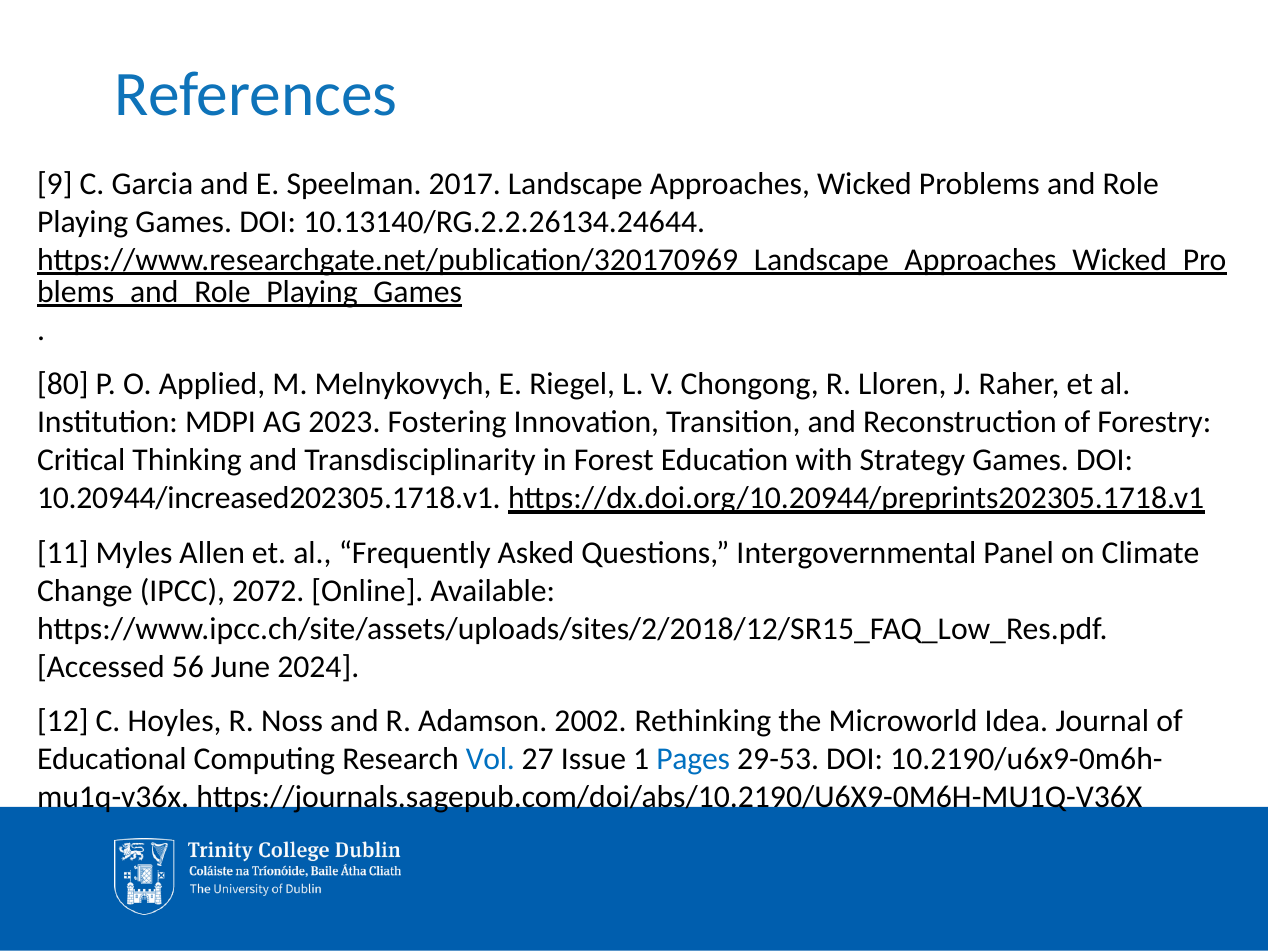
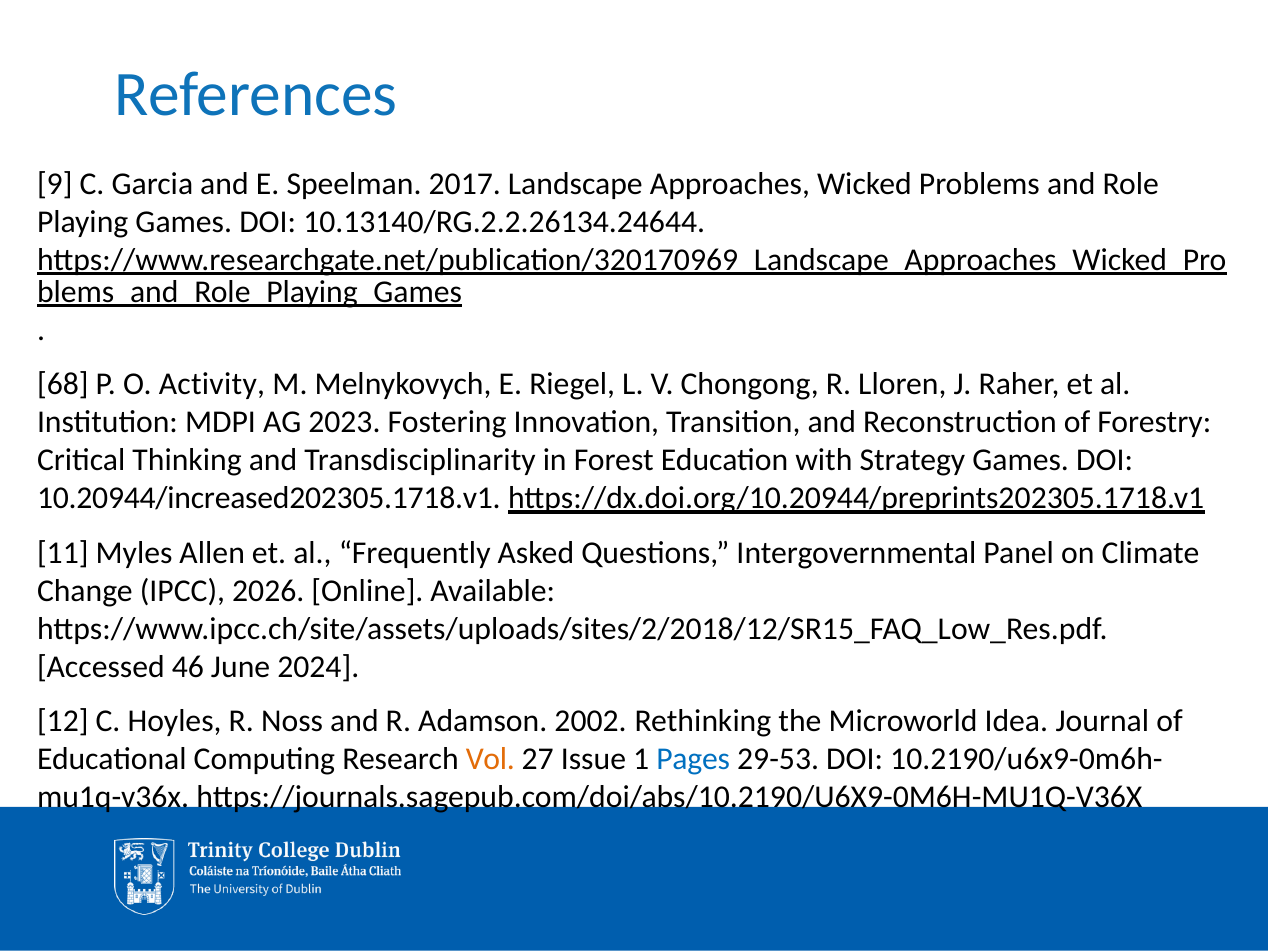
80: 80 -> 68 (63, 384)
Applied: Applied -> Activity (212, 384)
2072: 2072 -> 2026 (268, 591)
56: 56 -> 46 (188, 667)
Vol colour: blue -> orange (490, 759)
